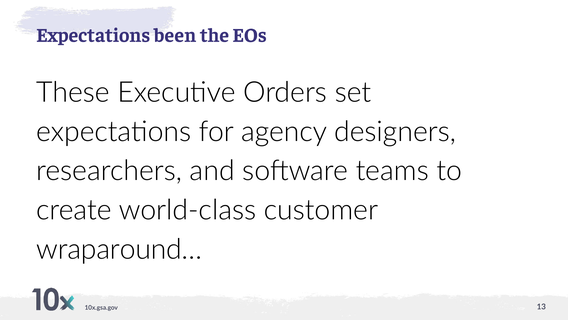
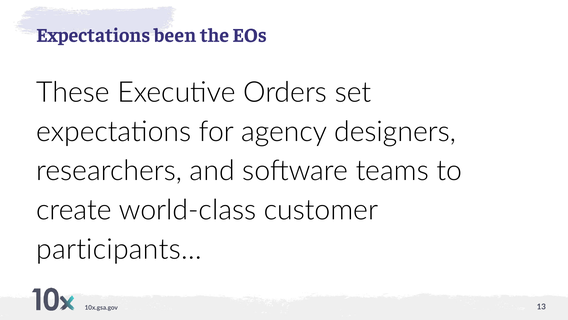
wraparound…: wraparound… -> participants… (119, 249)
